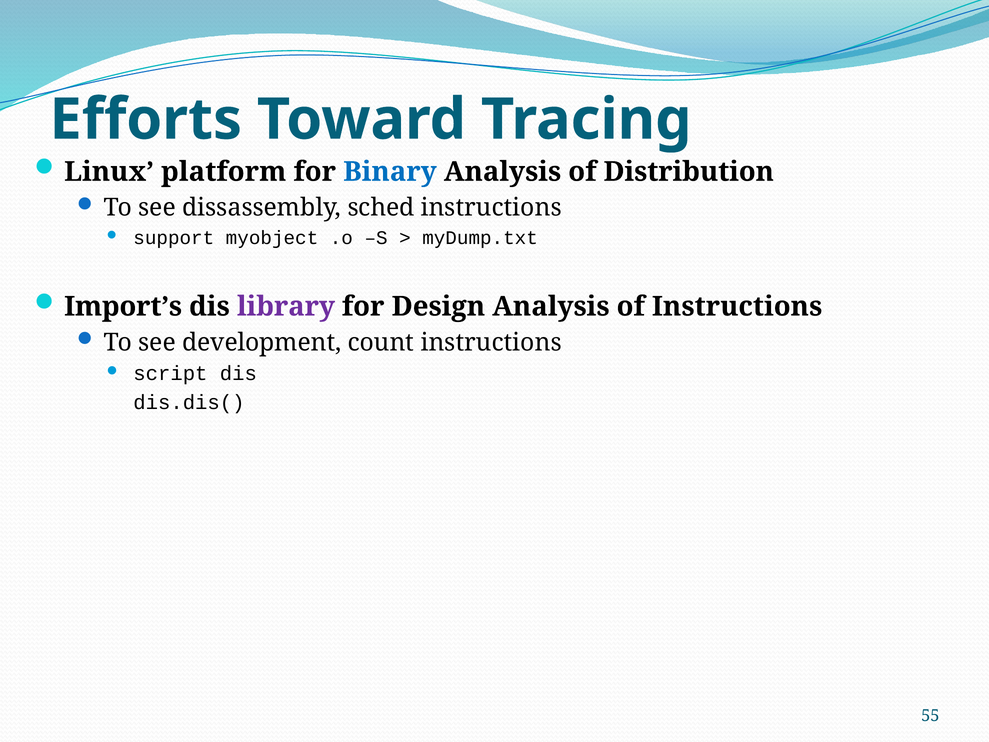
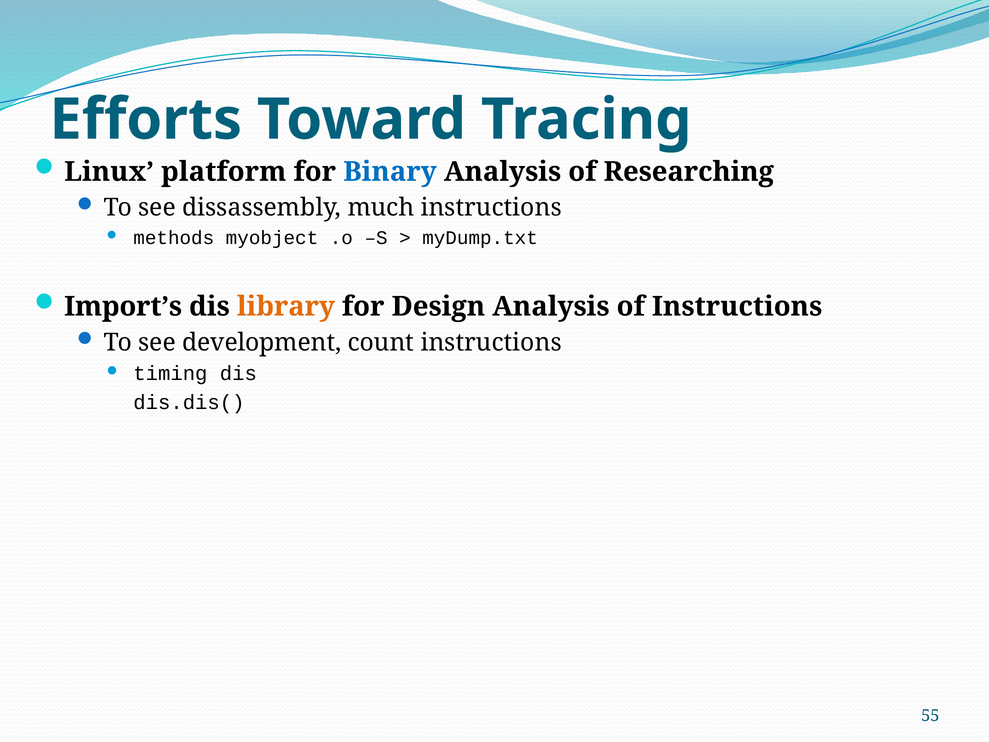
Distribution: Distribution -> Researching (689, 172)
sched: sched -> much (381, 208)
support: support -> methods (174, 238)
library colour: purple -> orange (286, 306)
script: script -> timing (170, 374)
